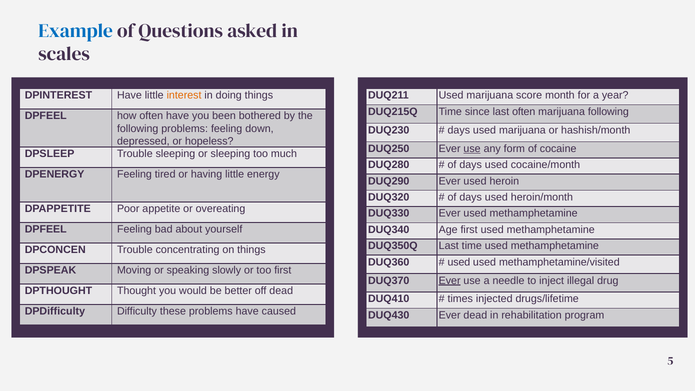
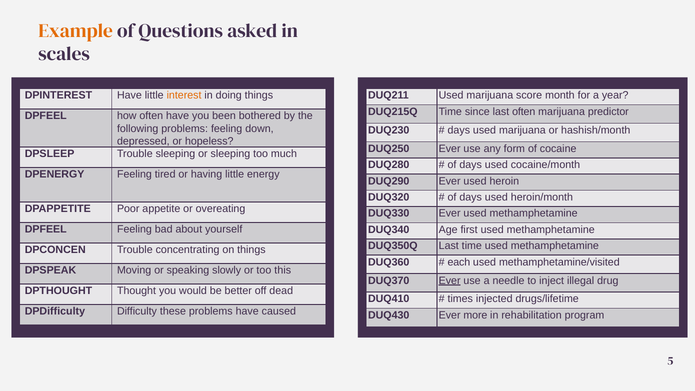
Example colour: blue -> orange (76, 31)
marijuana following: following -> predictor (608, 112)
use underline: present -> none (472, 149)
used: used -> each (459, 262)
too first: first -> this (283, 270)
Ever dead: dead -> more (475, 315)
